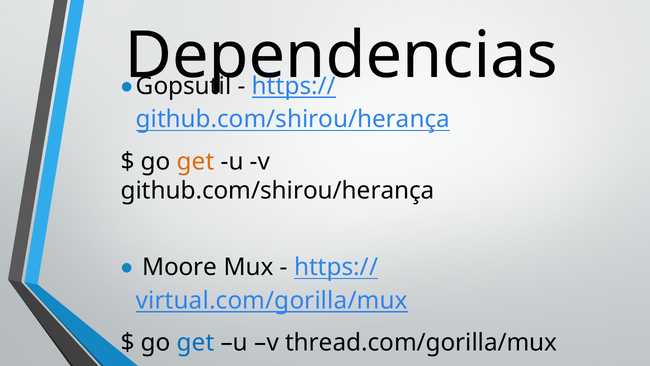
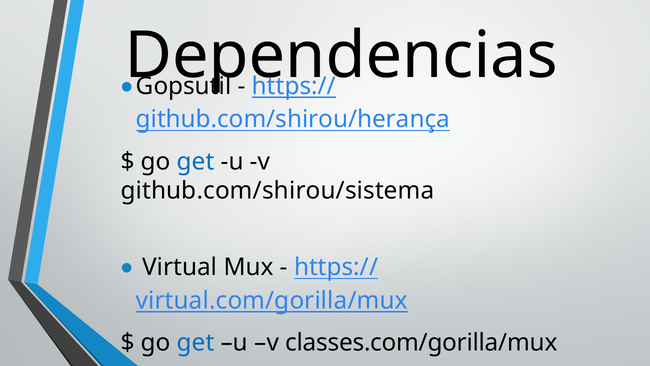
get colour: orange -> blue (196, 161)
github.com/shirou/herança: github.com/shirou/herança -> github.com/shirou/sistema (278, 191)
Moore: Moore -> Virtual (180, 267)
thread.com/gorilla/mux: thread.com/gorilla/mux -> classes.com/gorilla/mux (421, 342)
